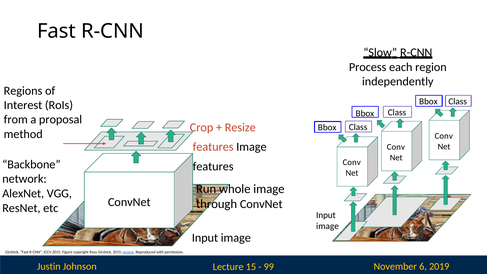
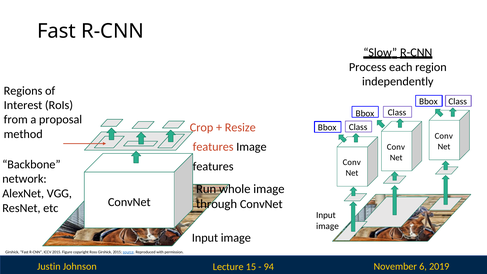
99: 99 -> 94 (269, 267)
